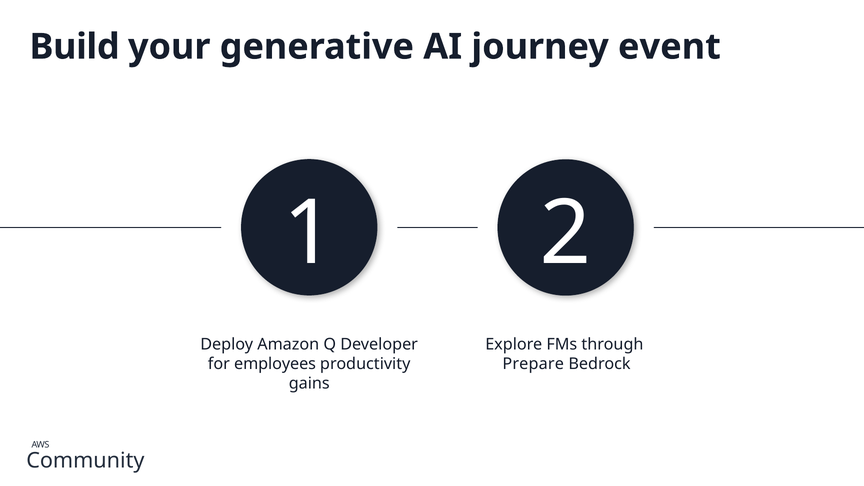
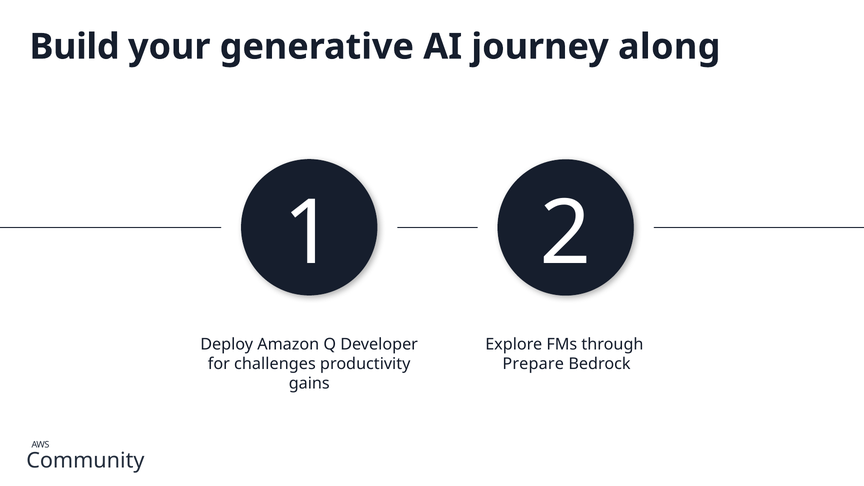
event: event -> along (669, 47)
employees: employees -> challenges (275, 364)
